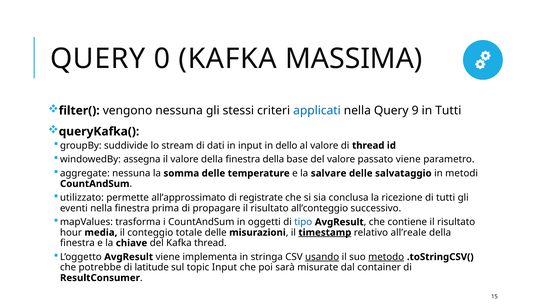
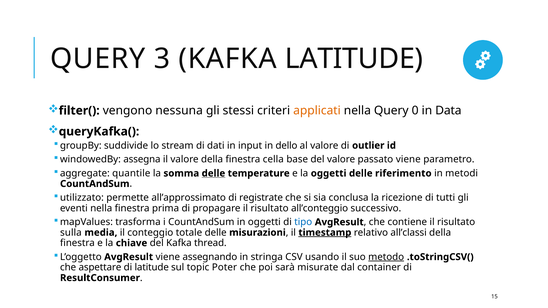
0: 0 -> 3 (162, 59)
KAFKA MASSIMA: MASSIMA -> LATITUDE (354, 59)
applicati colour: blue -> orange (317, 111)
9: 9 -> 0 (415, 111)
in Tutti: Tutti -> Data (448, 111)
di thread: thread -> outlier (368, 146)
finestra della: della -> cella (273, 160)
aggregate nessuna: nessuna -> quantile (131, 173)
delle underline: none -> present (213, 173)
la salvare: salvare -> oggetti (329, 173)
salvataggio: salvataggio -> riferimento (403, 173)
hour: hour -> sulla (71, 233)
all’reale: all’reale -> all’classi (409, 233)
implementa: implementa -> assegnando (210, 257)
usando underline: present -> none (322, 257)
potrebbe: potrebbe -> aspettare (100, 268)
topic Input: Input -> Poter (224, 268)
